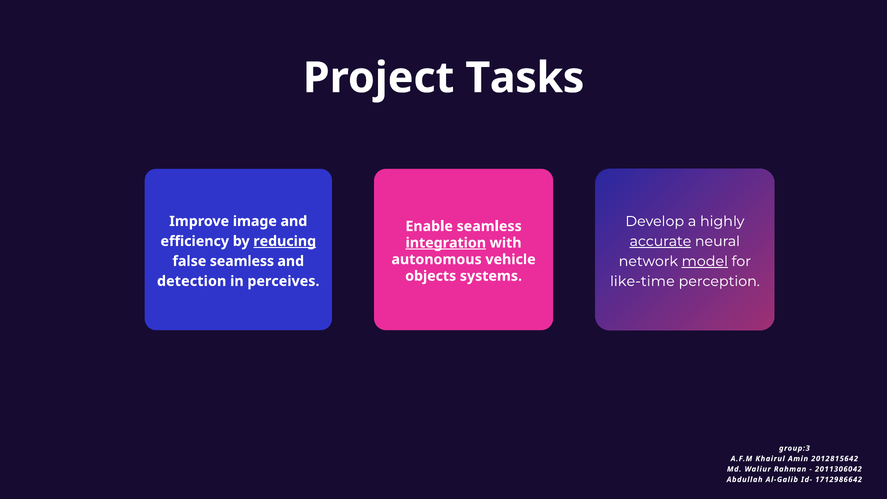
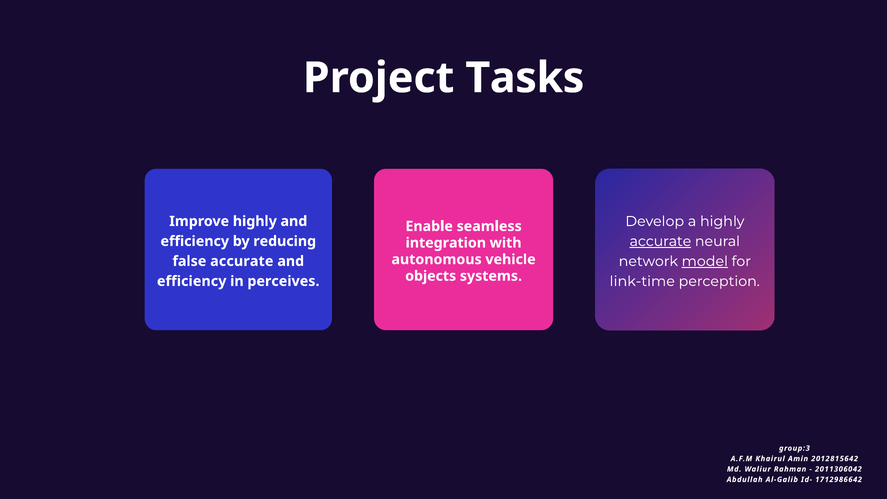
Improve image: image -> highly (255, 221)
reducing underline: present -> none (285, 241)
integration underline: present -> none (446, 243)
false seamless: seamless -> accurate (242, 261)
like-time: like-time -> link-time (642, 281)
detection: detection -> efficiency (192, 281)
